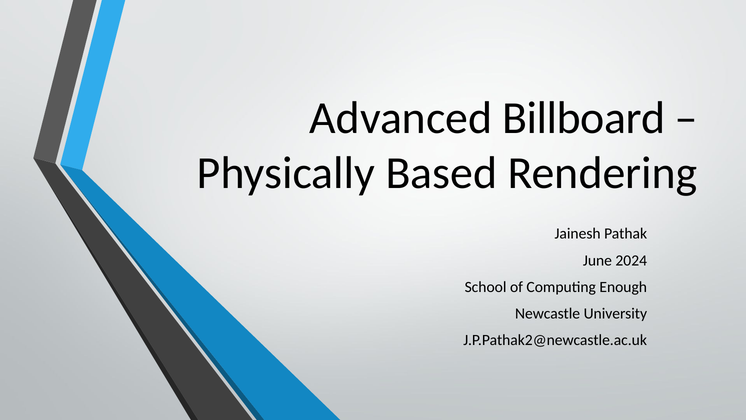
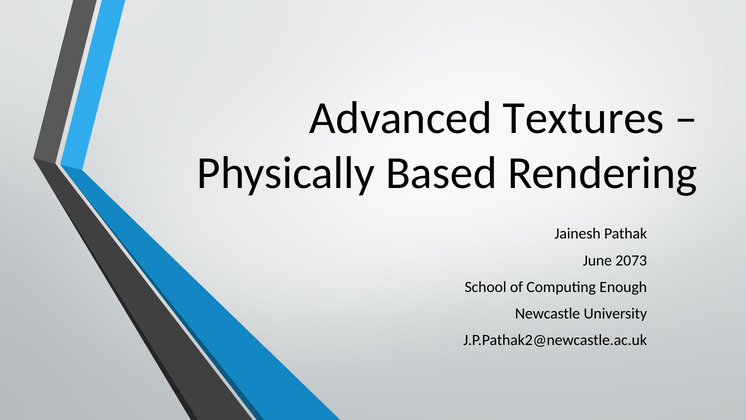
Billboard: Billboard -> Textures (584, 118)
2024: 2024 -> 2073 (631, 260)
